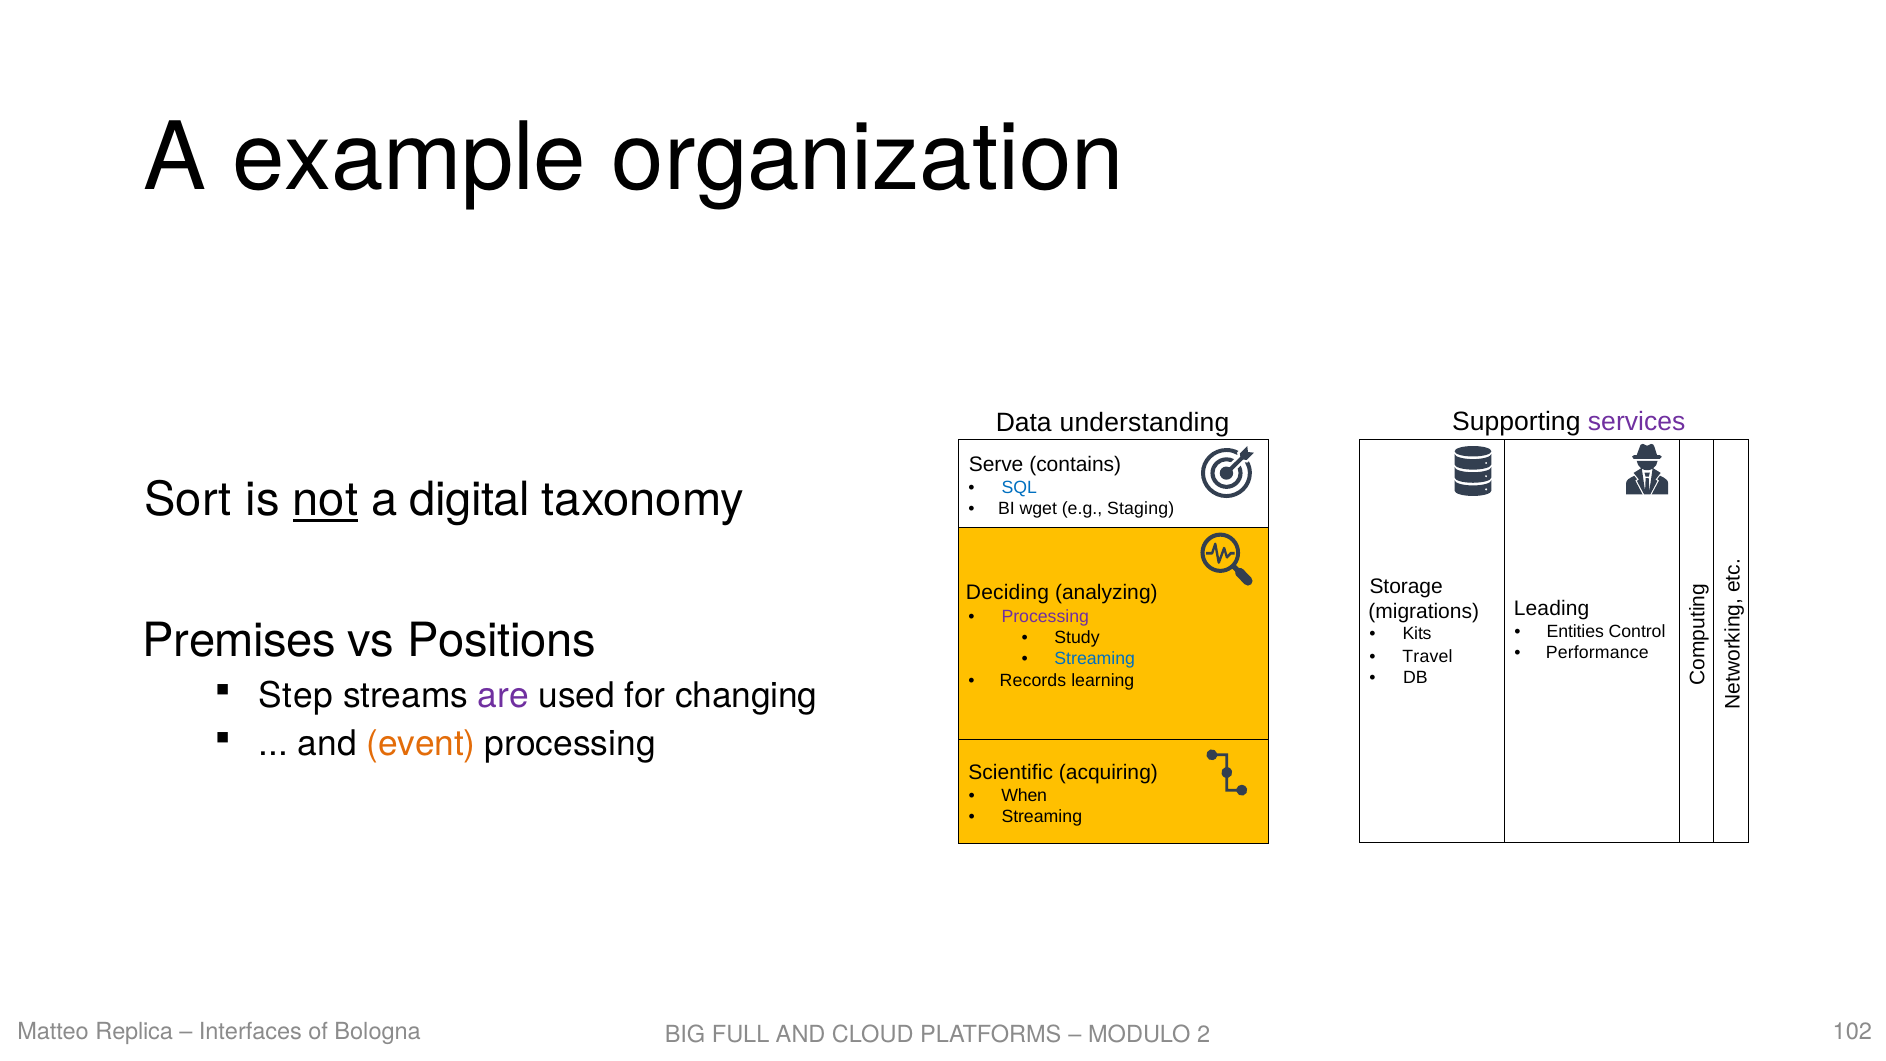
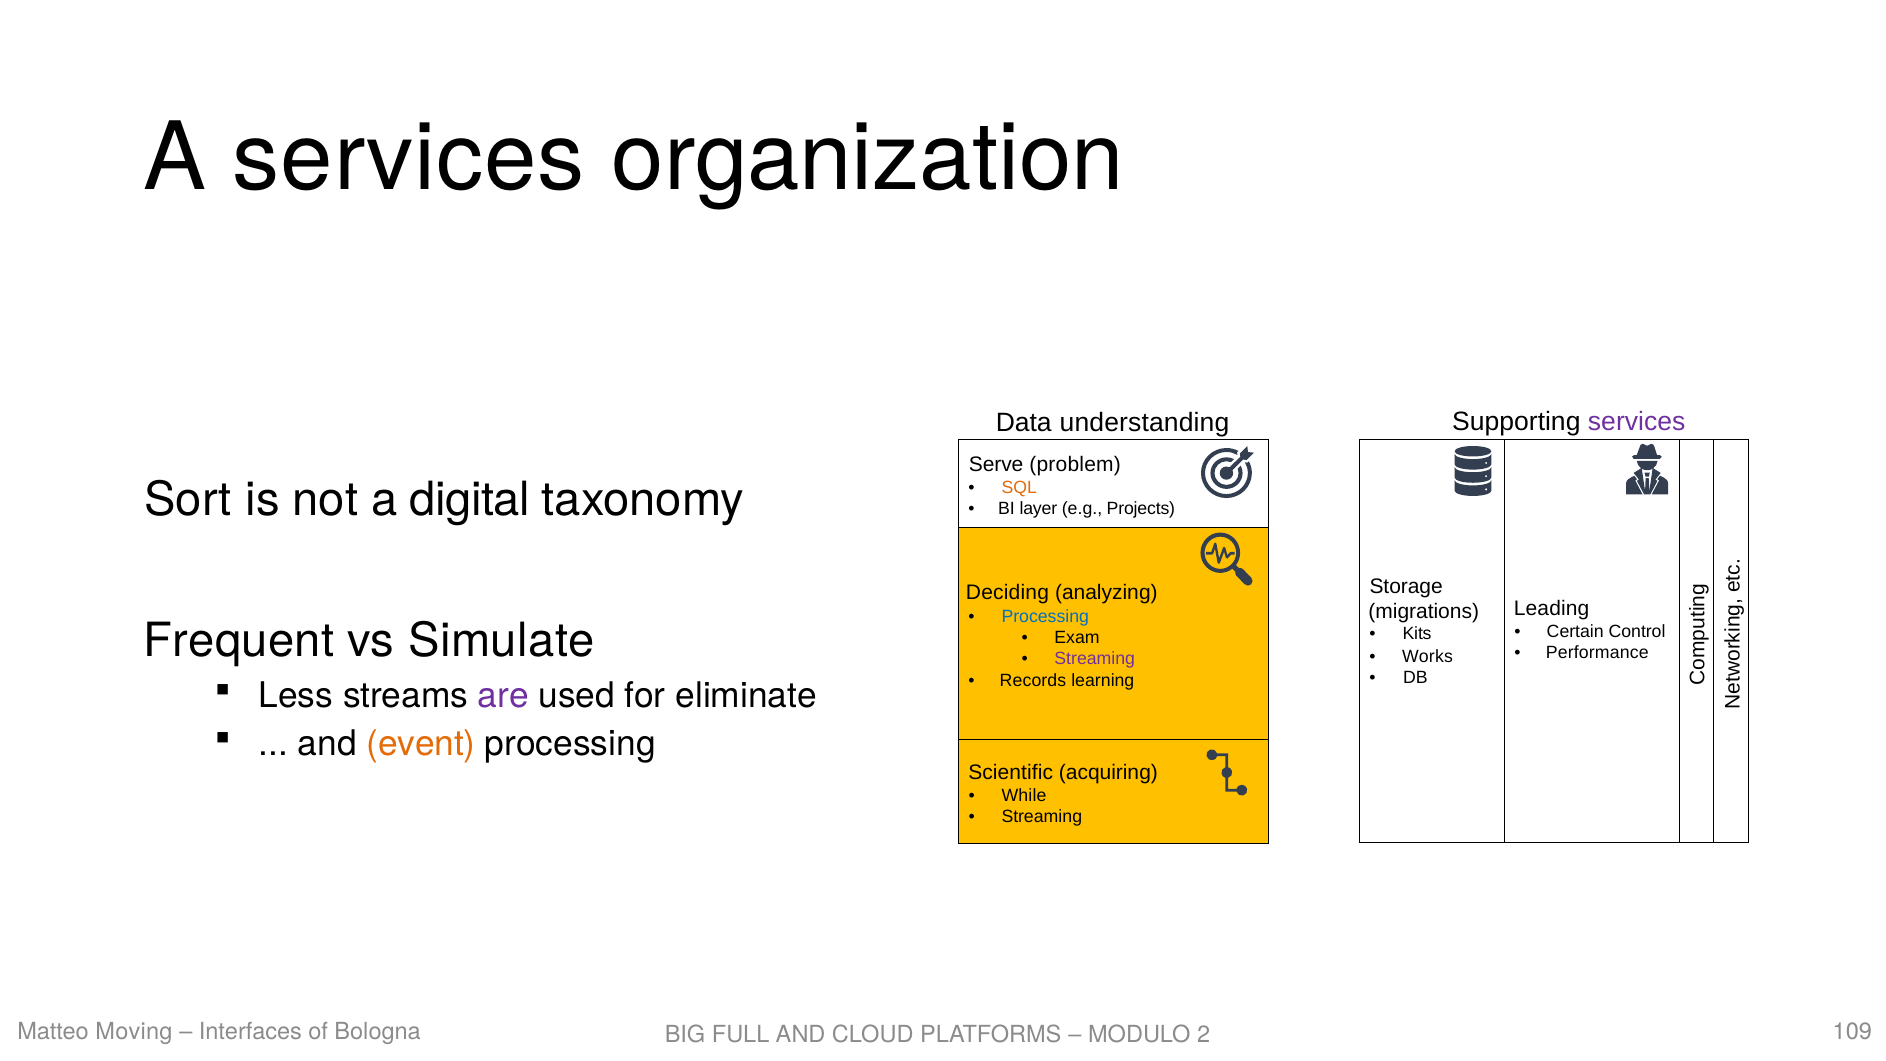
A example: example -> services (409, 158)
contains: contains -> problem (1075, 464)
SQL colour: blue -> orange (1019, 488)
not underline: present -> none (326, 500)
wget: wget -> layer (1038, 509)
Staging: Staging -> Projects (1141, 509)
Processing colour: purple -> blue (1045, 616)
Premises: Premises -> Frequent (239, 641)
Positions: Positions -> Simulate (502, 641)
Entities: Entities -> Certain (1575, 632)
Study: Study -> Exam (1077, 637)
Travel: Travel -> Works (1428, 656)
Streaming colour: blue -> purple (1095, 658)
Step: Step -> Less (296, 696)
changing: changing -> eliminate (746, 696)
When: When -> While (1024, 796)
Replica: Replica -> Moving (134, 1032)
102: 102 -> 109 (1852, 1032)
